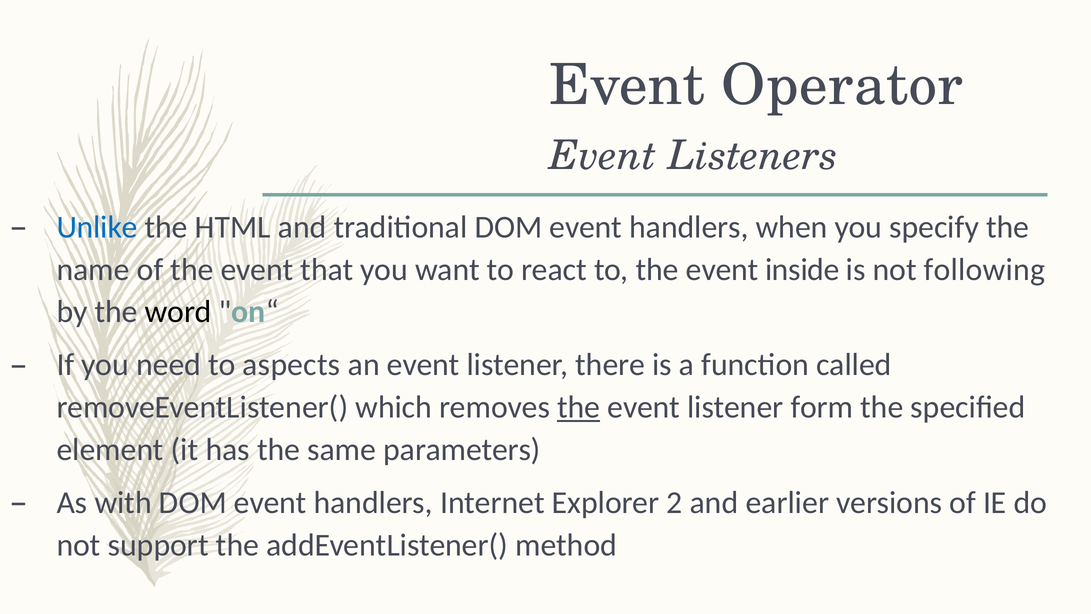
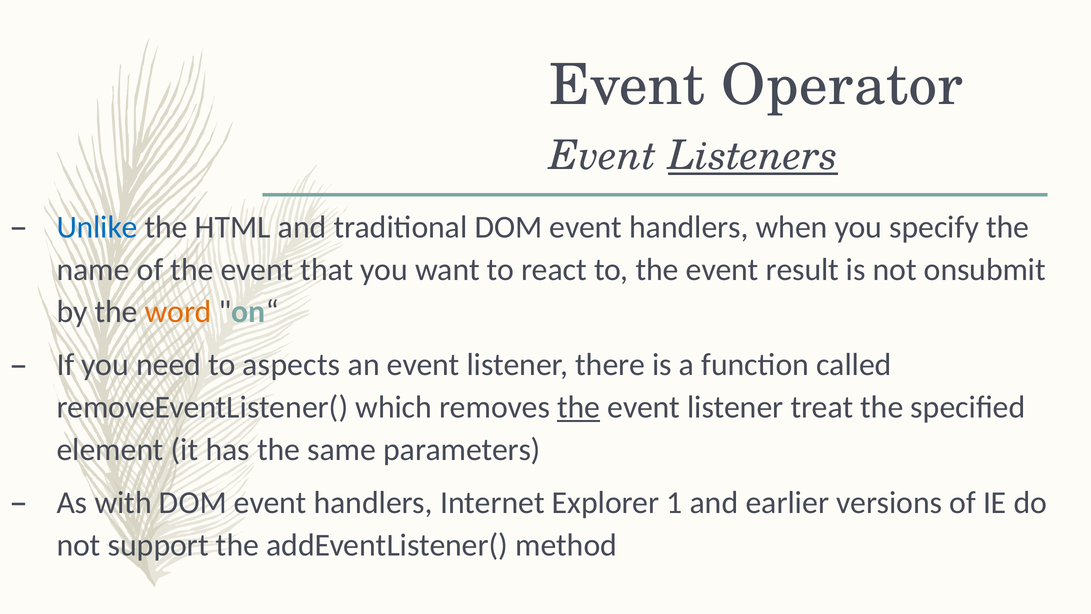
Listeners underline: none -> present (753, 156)
inside: inside -> result (802, 269)
following: following -> onsubmit (985, 269)
word colour: black -> orange (178, 312)
form: form -> treat (822, 407)
2: 2 -> 1 (674, 503)
